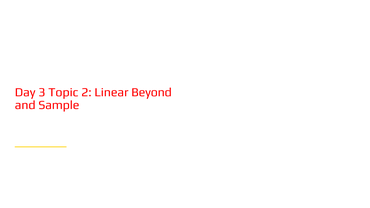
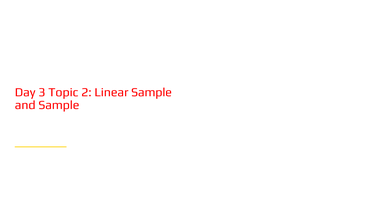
Linear Beyond: Beyond -> Sample (151, 92)
